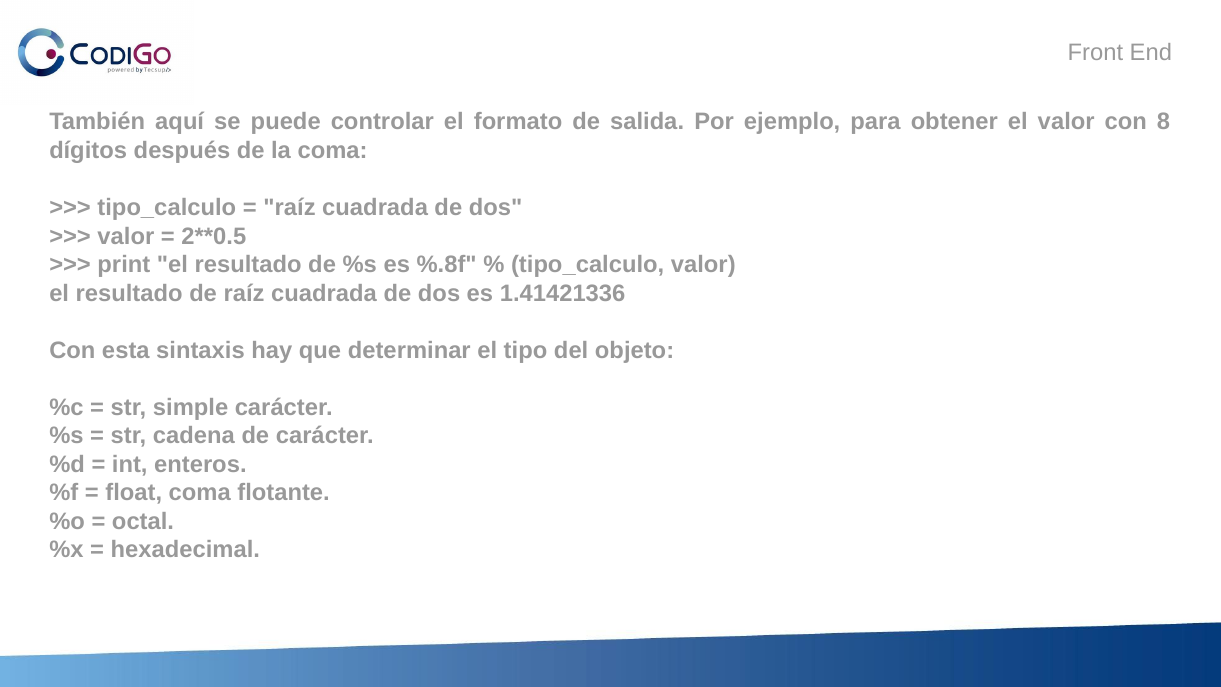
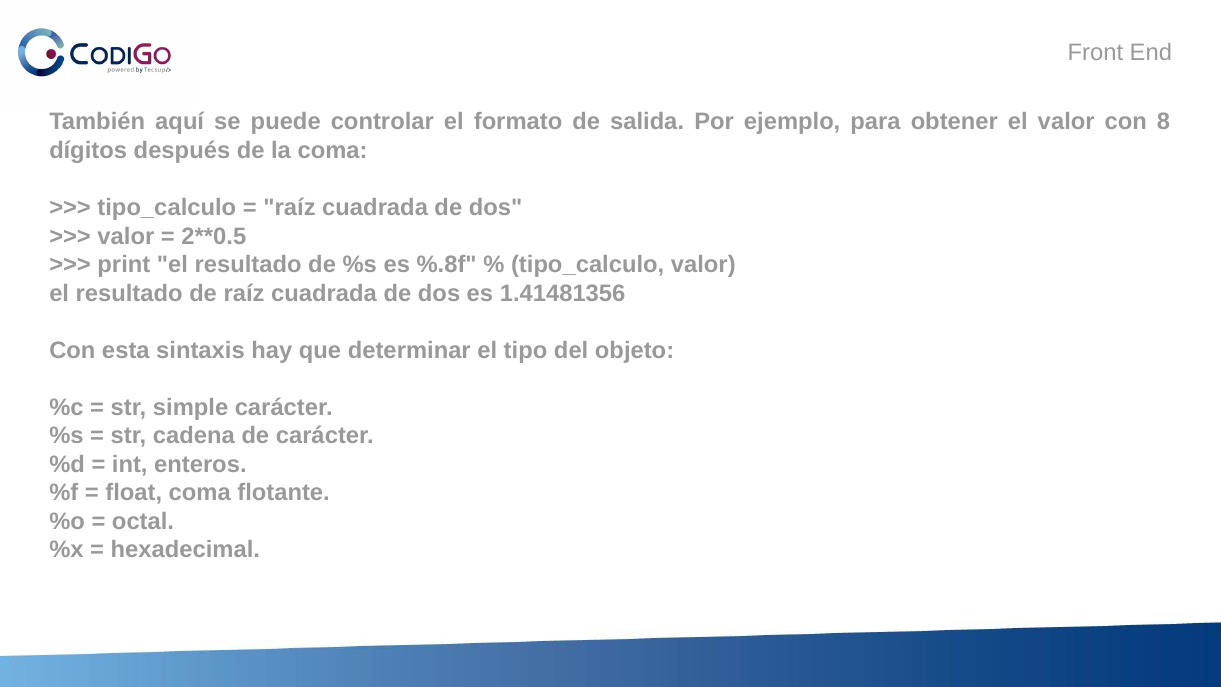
1.41421336: 1.41421336 -> 1.41481356 (563, 293)
